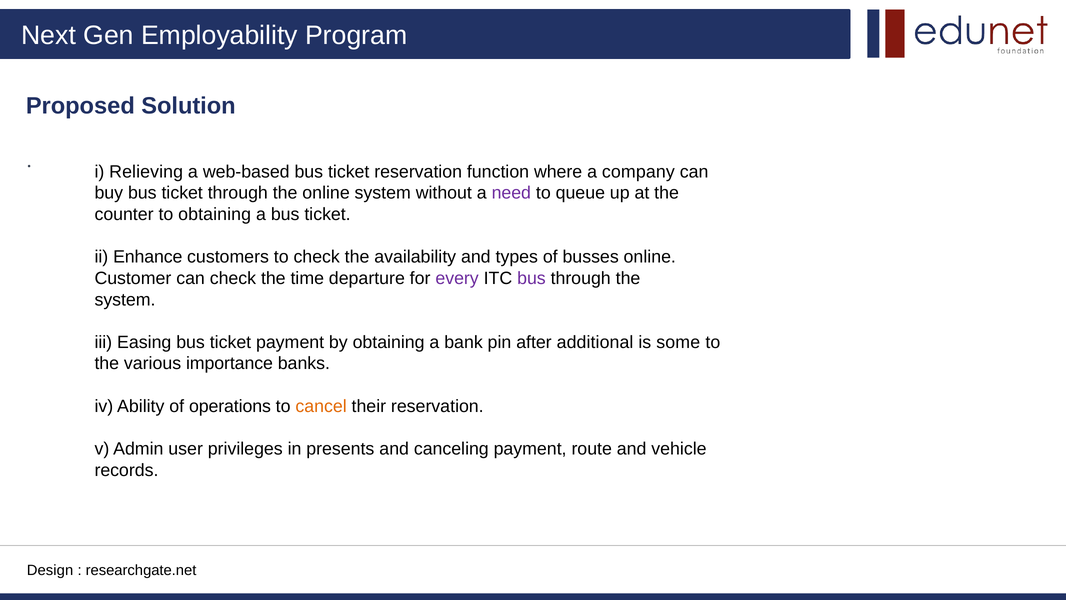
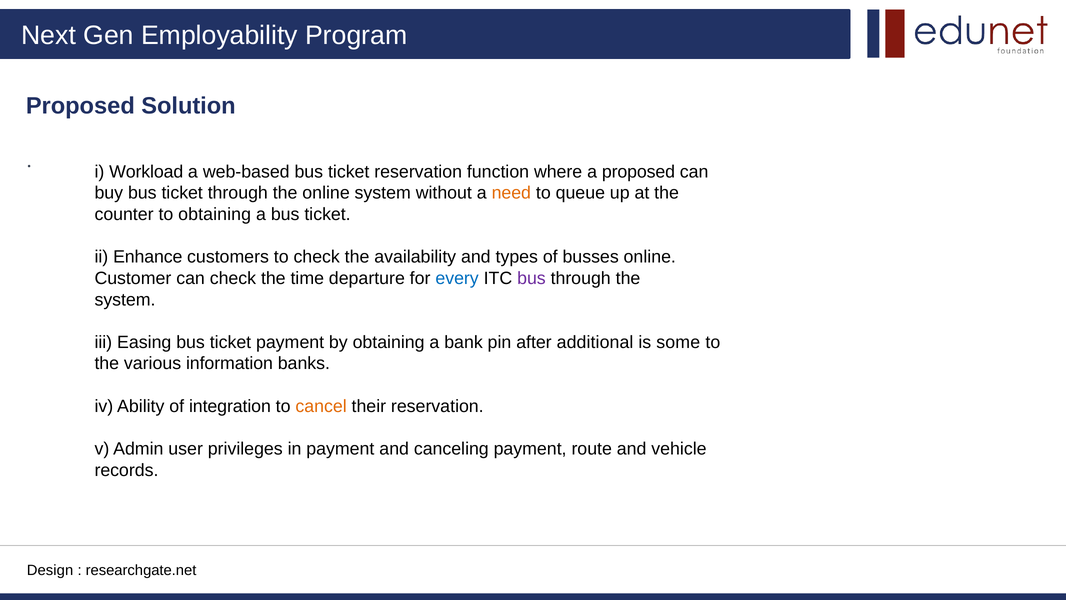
Relieving: Relieving -> Workload (146, 172)
a company: company -> proposed (638, 172)
need colour: purple -> orange (511, 193)
every colour: purple -> blue (457, 278)
importance: importance -> information (229, 363)
operations: operations -> integration (230, 406)
in presents: presents -> payment (340, 449)
